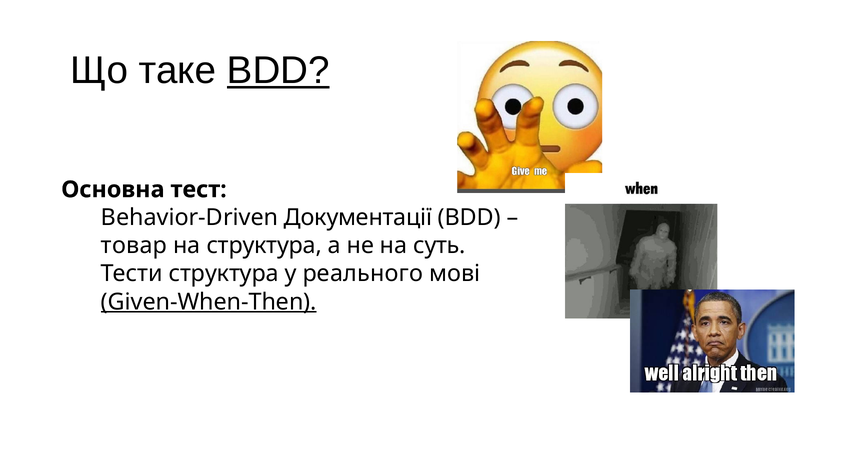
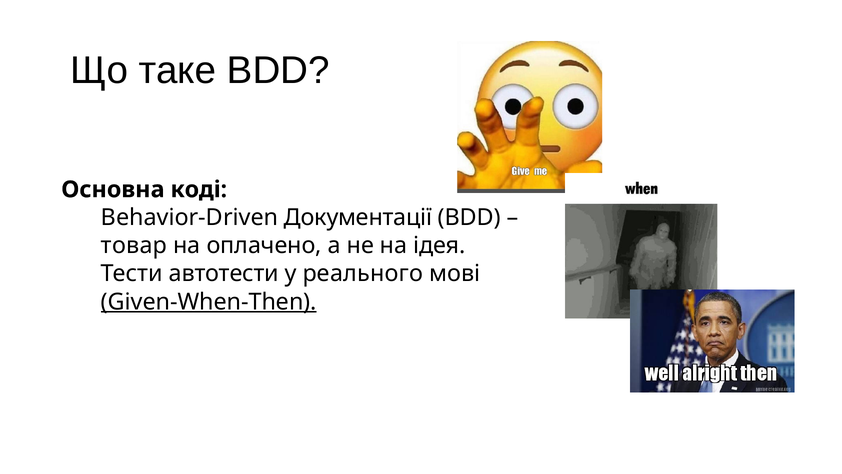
BDD underline: present -> none (278, 71)
тест: тест -> коді (199, 189)
на структура: структура -> оплачено (264, 245)
суть: суть -> ідея (439, 245)
Тести структура: структура -> автотести (224, 274)
